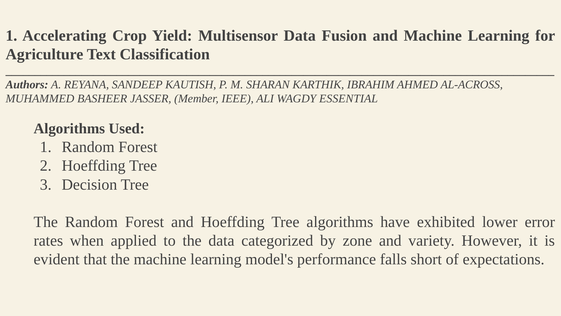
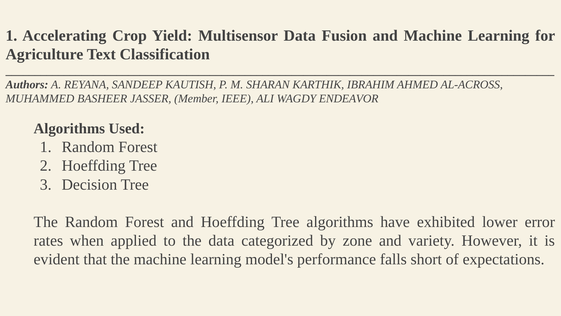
ESSENTIAL: ESSENTIAL -> ENDEAVOR (349, 98)
